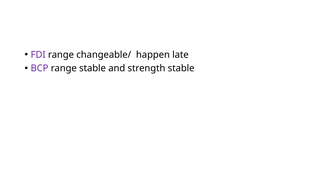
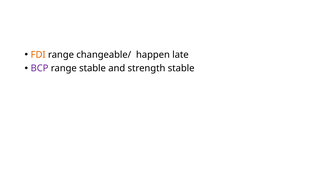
FDI colour: purple -> orange (38, 55)
